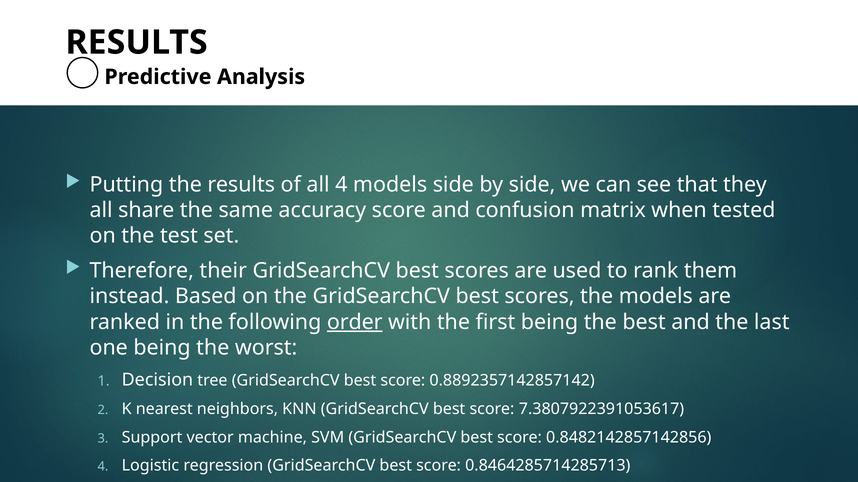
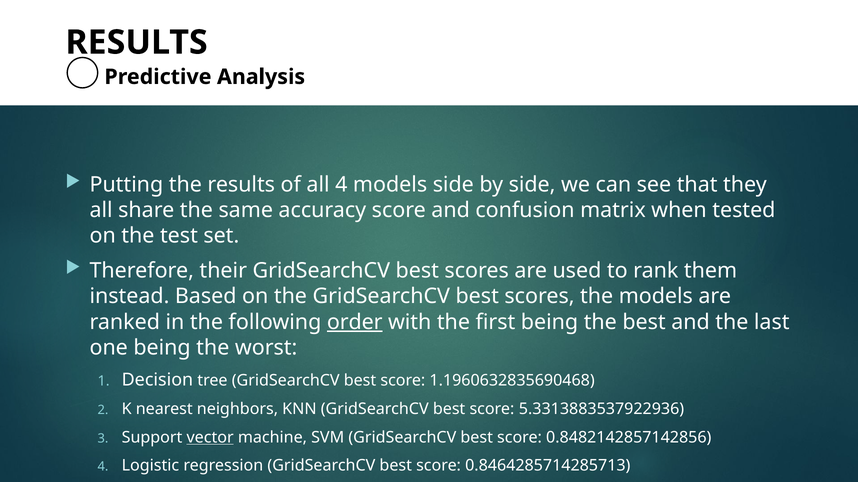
0.8892357142857142: 0.8892357142857142 -> 1.1960632835690468 (512, 381)
7.3807922391053617: 7.3807922391053617 -> 5.3313883537922936 (602, 410)
vector underline: none -> present (210, 438)
